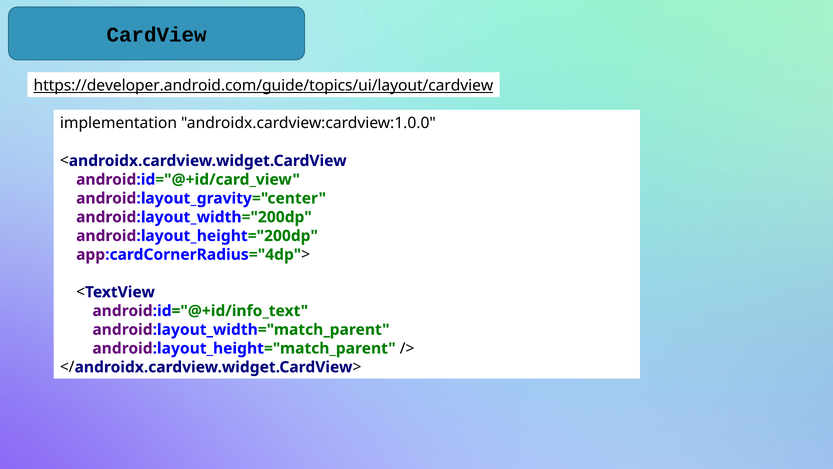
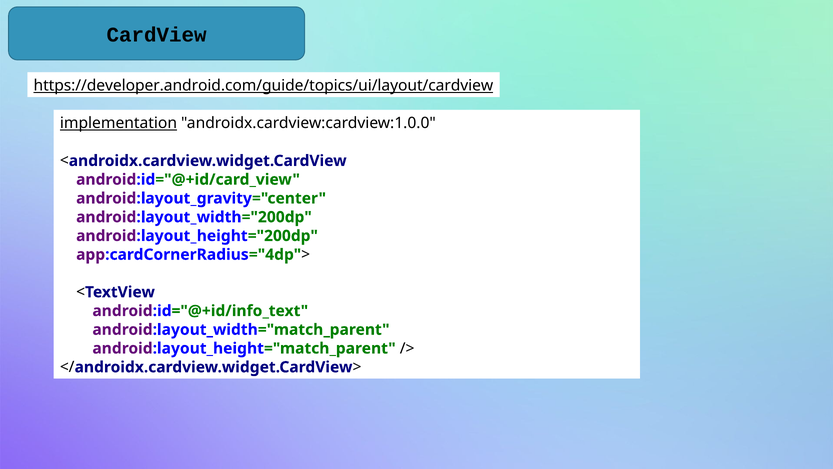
implementation underline: none -> present (118, 123)
